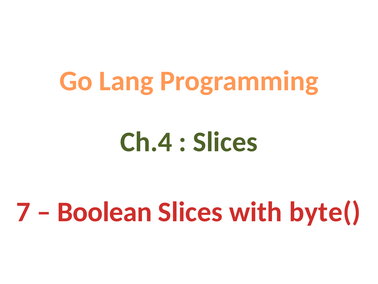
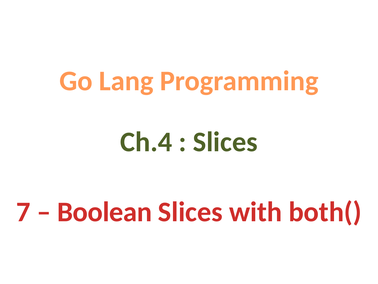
byte(: byte( -> both( (325, 212)
